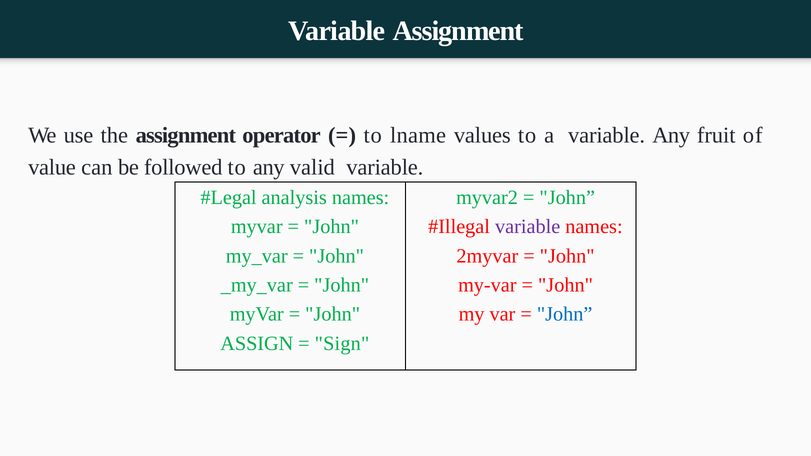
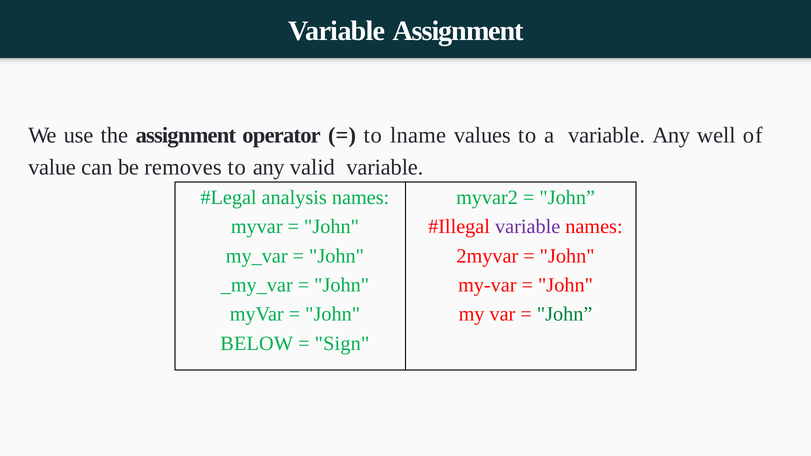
fruit: fruit -> well (716, 135)
followed: followed -> removes (183, 168)
John colour: blue -> green (565, 314)
ASSIGN: ASSIGN -> BELOW (257, 344)
